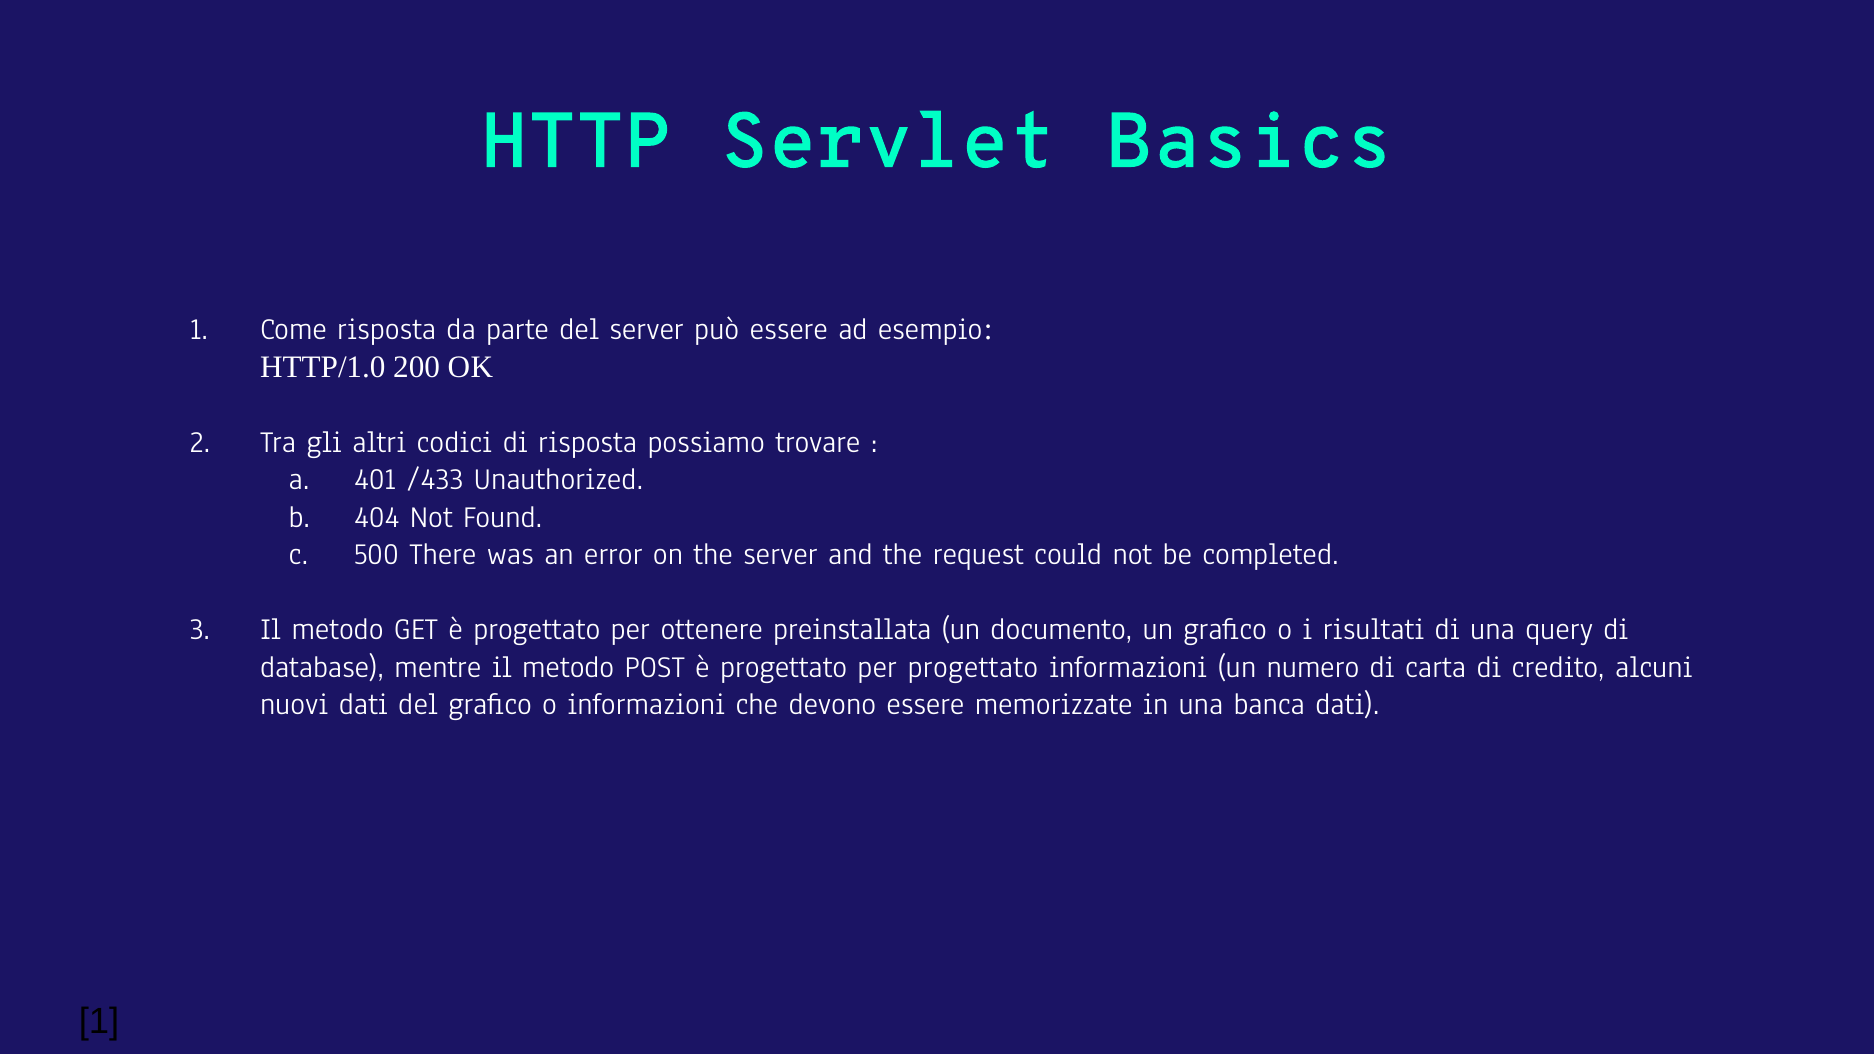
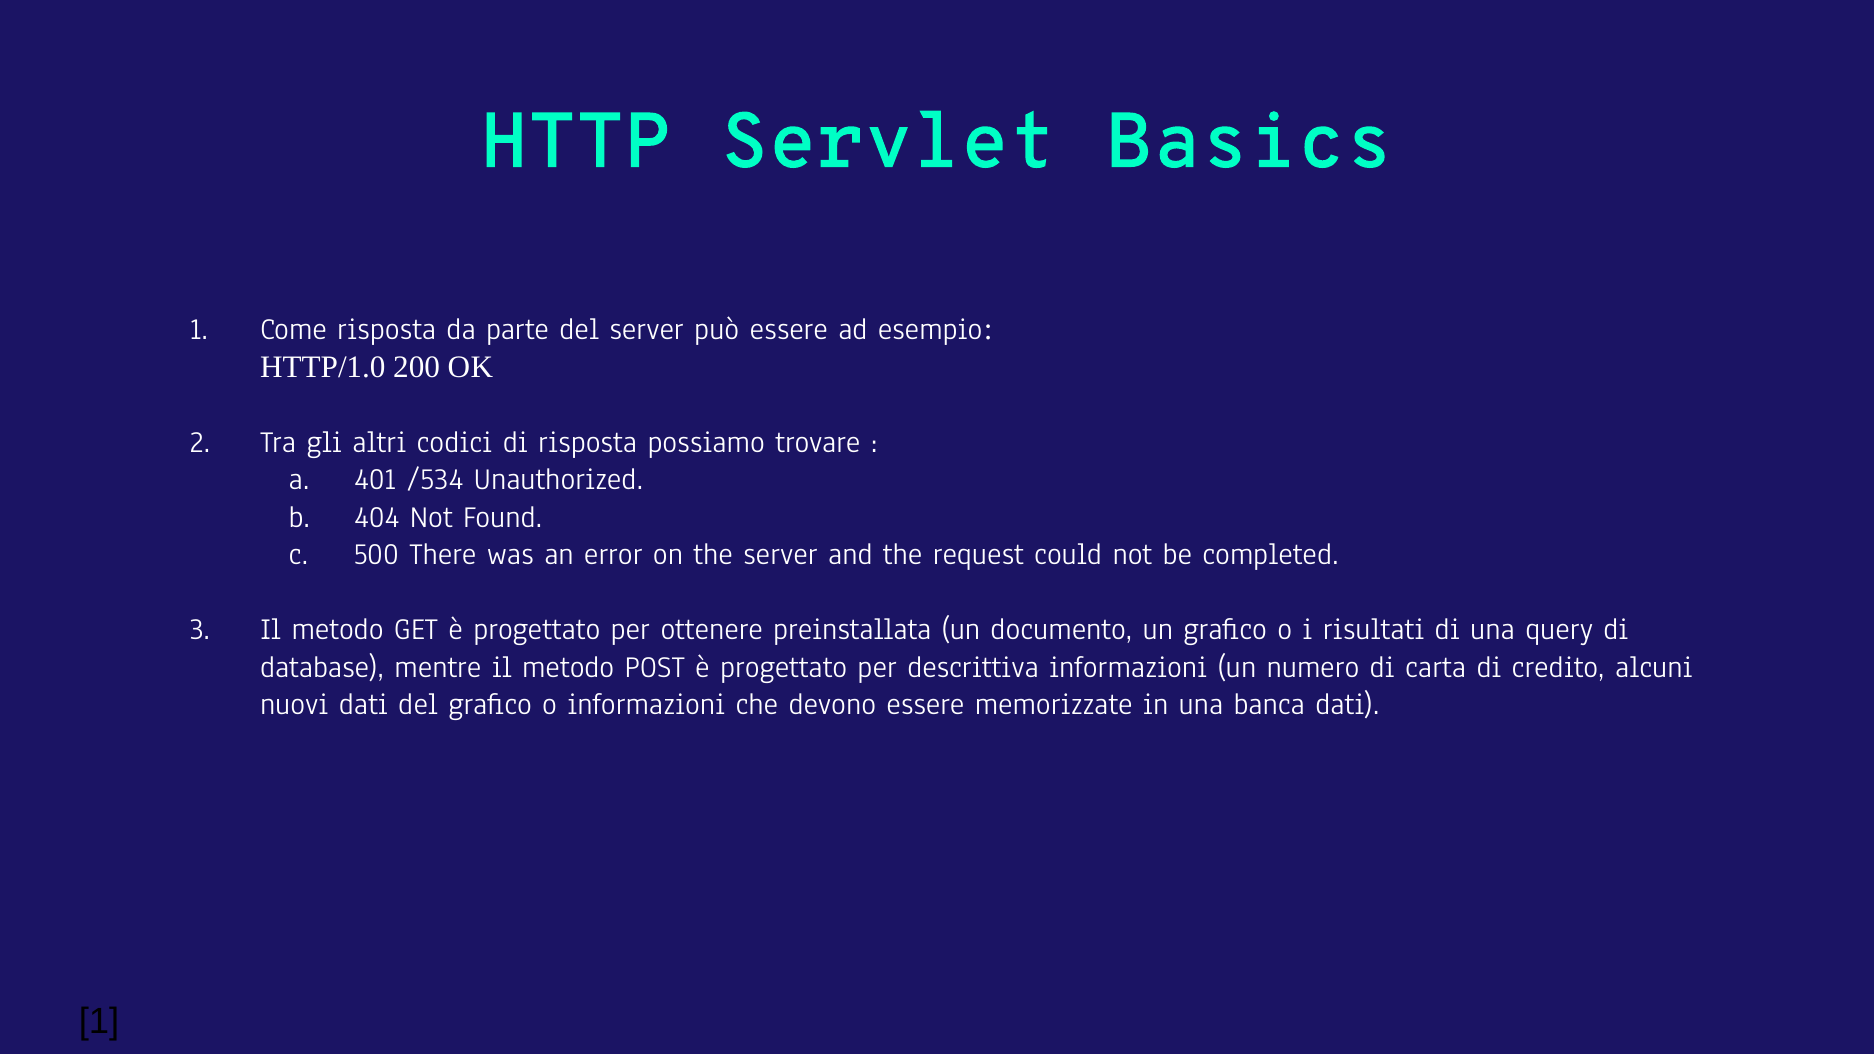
/433: /433 -> /534 (435, 480)
per progettato: progettato -> descrittiva (973, 667)
